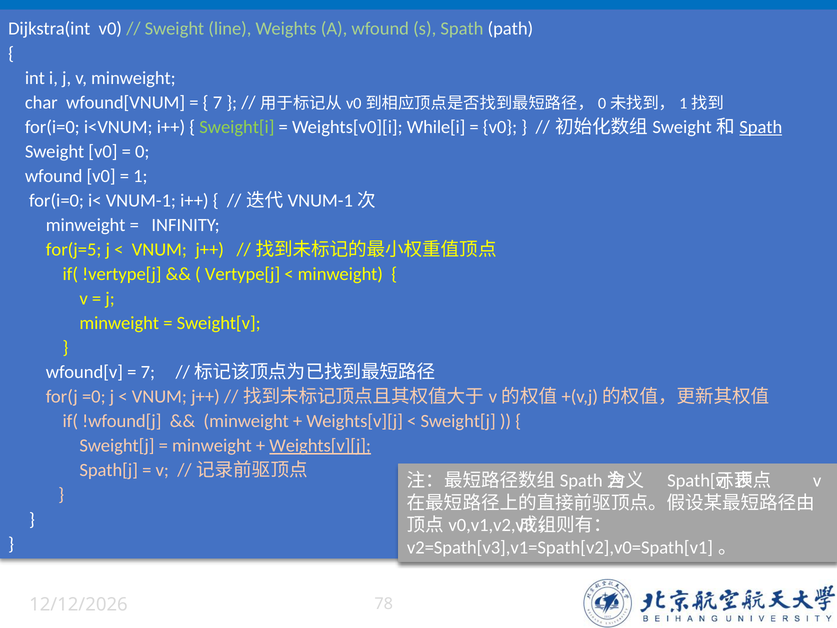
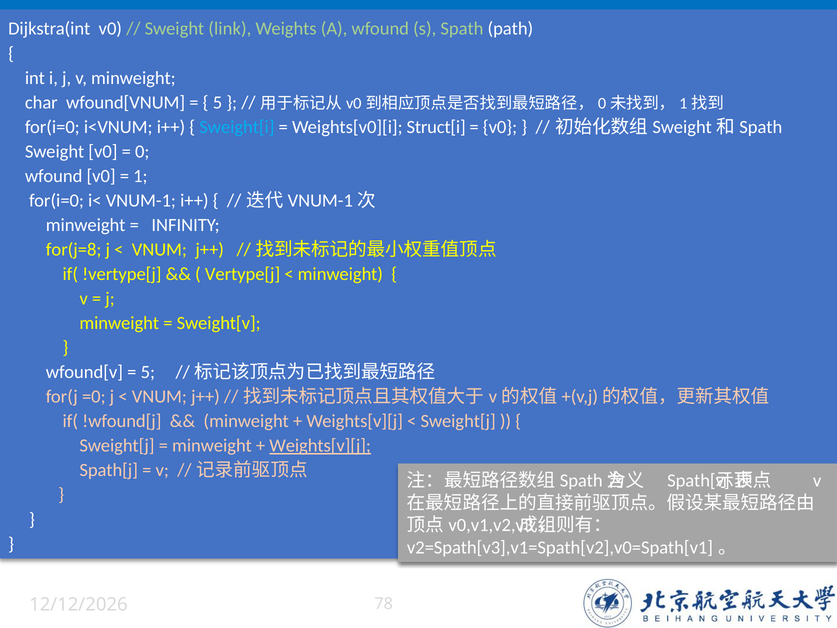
line: line -> link (230, 29)
7: 7 -> 5 (217, 102)
Sweight[i colour: light green -> light blue (237, 127)
While[i: While[i -> Struct[i (436, 127)
Spath underline: present -> none (761, 127)
for(j=5: for(j=5 -> for(j=8 (74, 249)
7: 7 -> 5 (148, 372)
